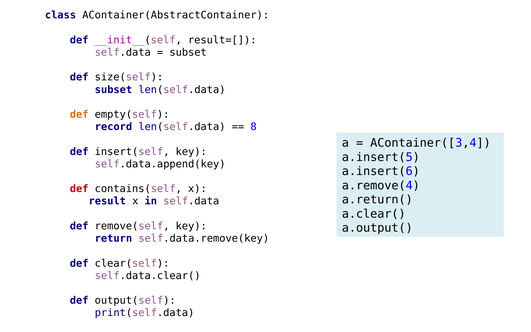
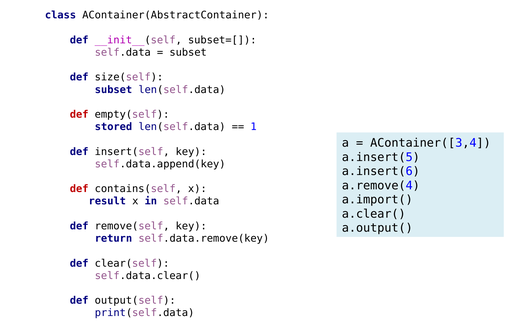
result=[: result=[ -> subset=[ (222, 40)
def colour: orange -> red (79, 114)
record: record -> stored (113, 127)
8: 8 -> 1 (254, 127)
a.return(: a.return( -> a.import( (377, 200)
